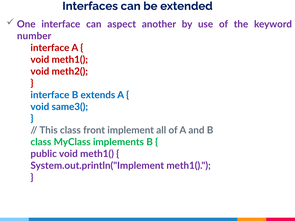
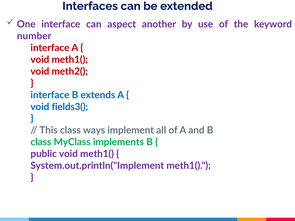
same3(: same3( -> fields3( (70, 107)
front: front -> ways (94, 130)
